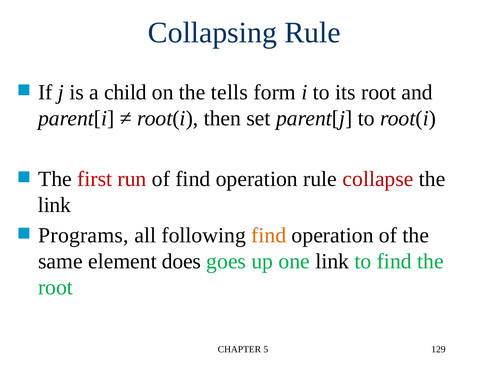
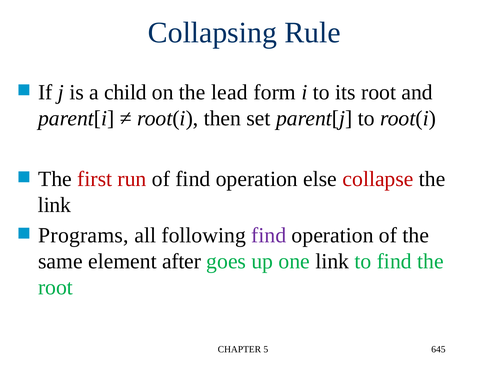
tells: tells -> lead (229, 92)
operation rule: rule -> else (320, 179)
find colour: orange -> purple (269, 235)
does: does -> after (182, 261)
129: 129 -> 645 (438, 349)
